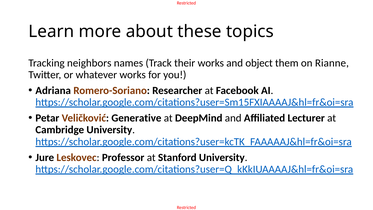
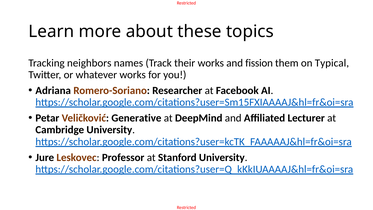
object: object -> fission (259, 63)
Rianne: Rianne -> Typical (332, 63)
